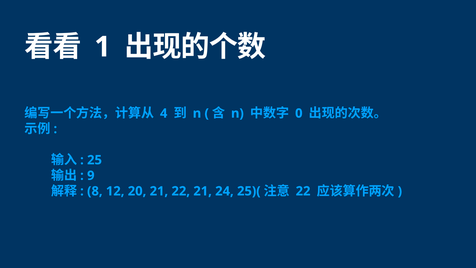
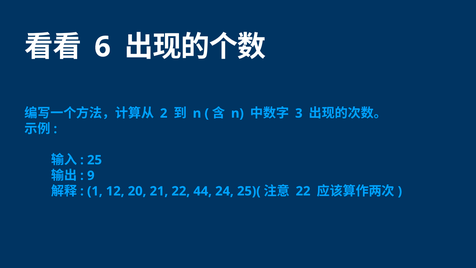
1: 1 -> 6 (103, 47)
4: 4 -> 2 (164, 113)
0: 0 -> 3 (299, 113)
8: 8 -> 1 (95, 191)
22 21: 21 -> 44 (203, 191)
